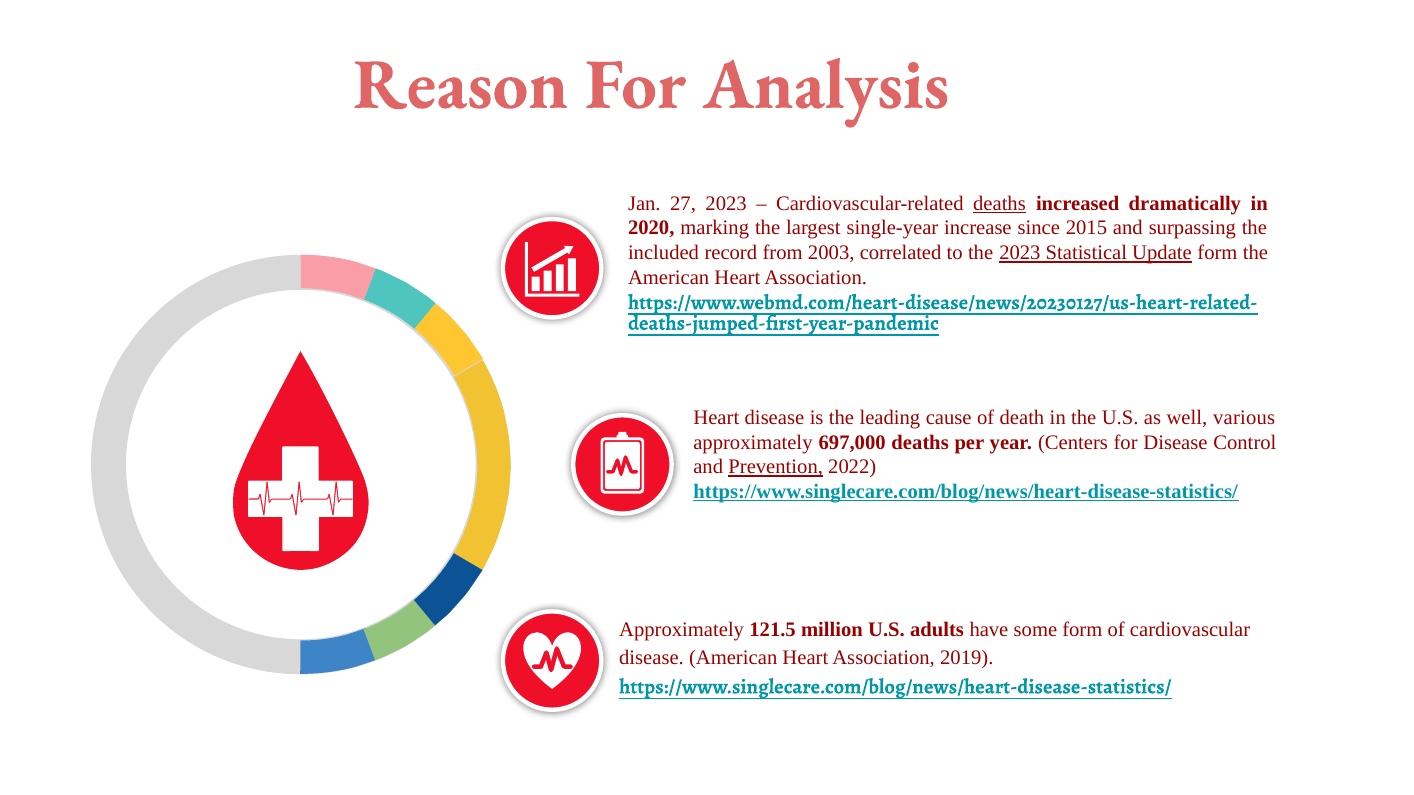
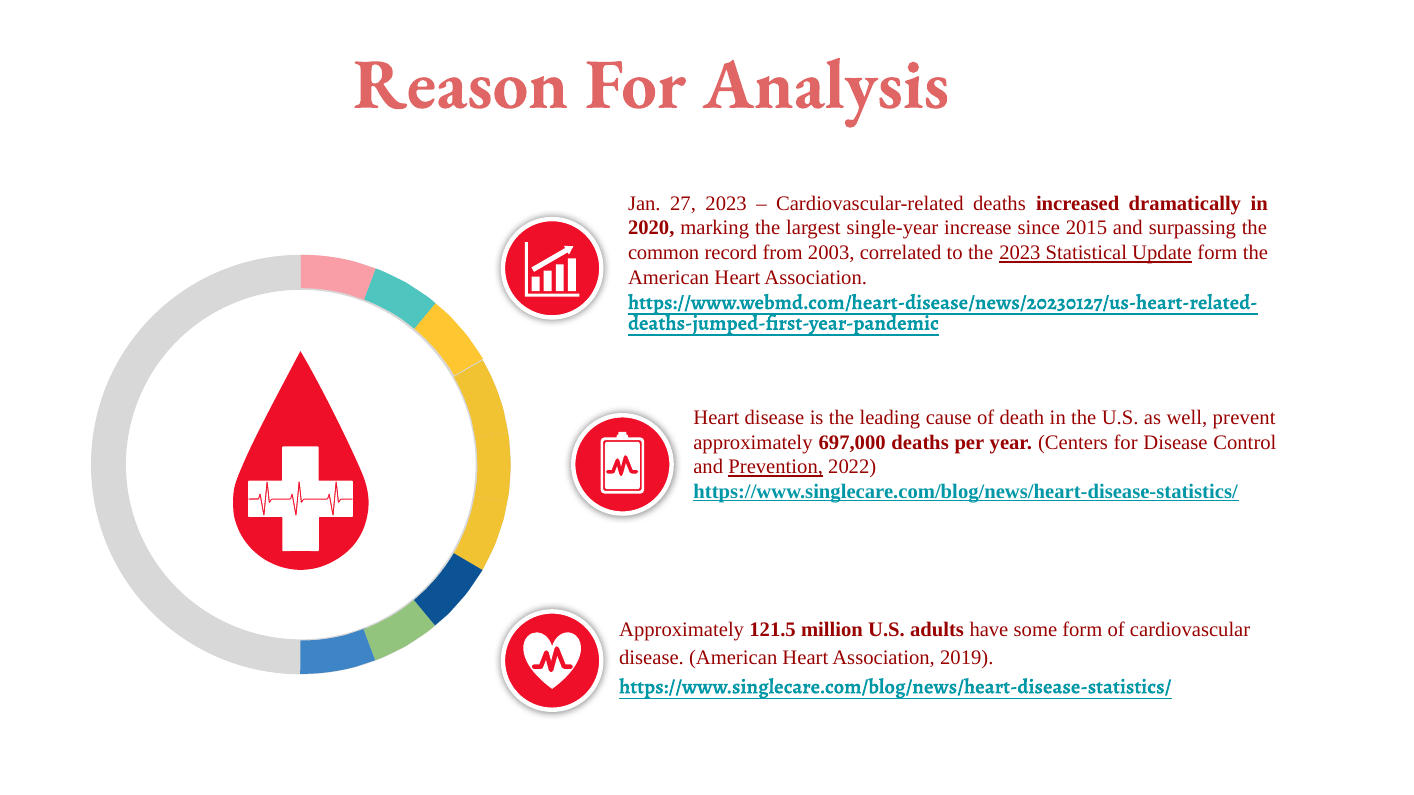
deaths underline: present -> none (999, 203)
included: included -> common (664, 253)
various: various -> prevent (1244, 418)
